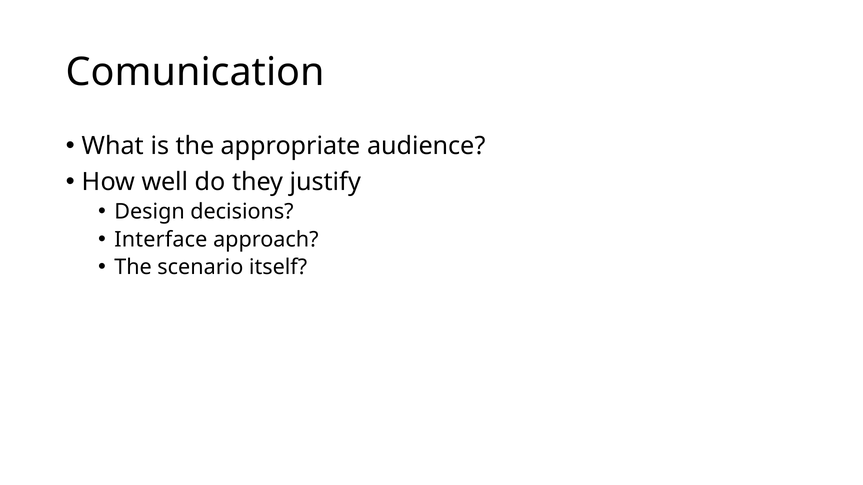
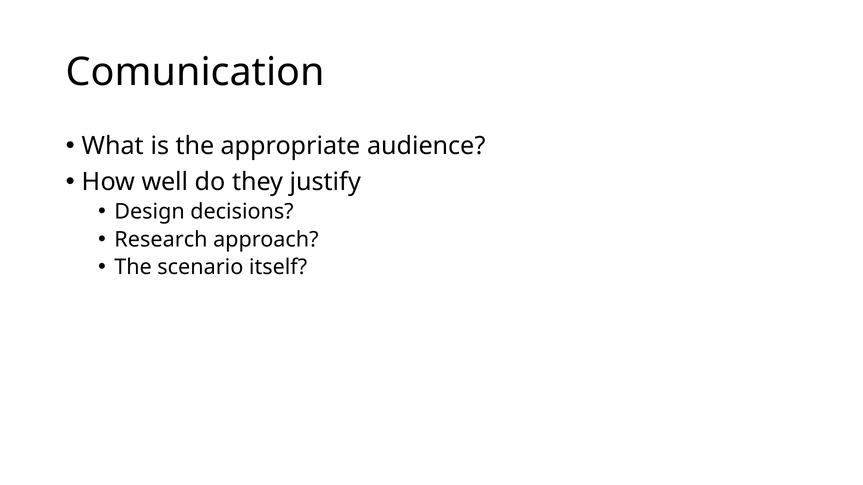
Interface: Interface -> Research (161, 240)
